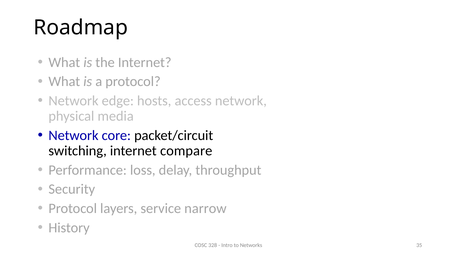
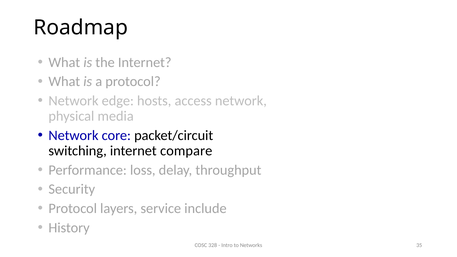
narrow: narrow -> include (205, 209)
